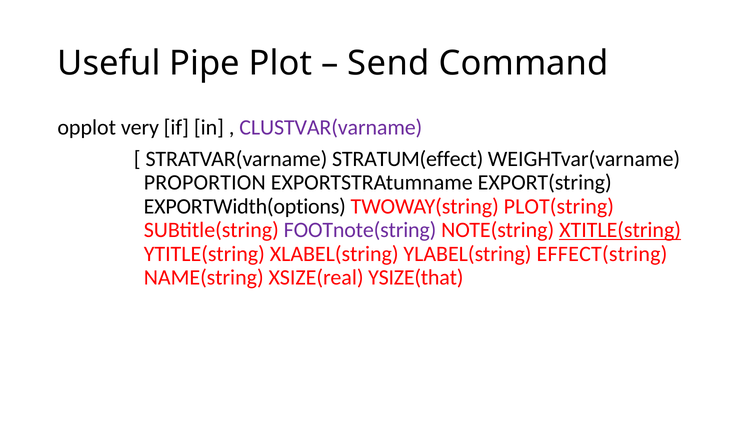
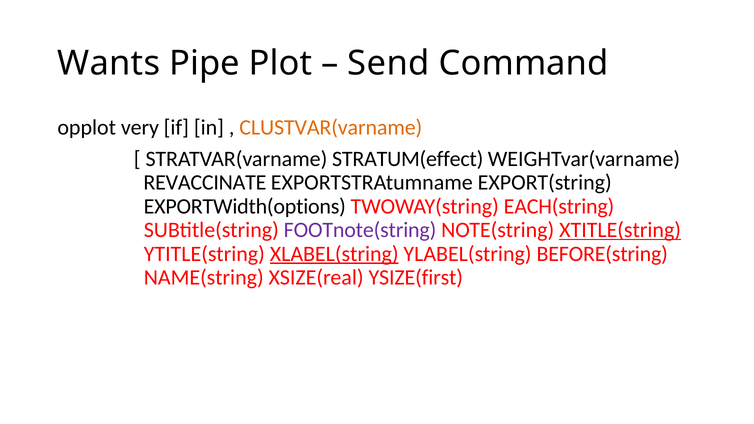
Useful: Useful -> Wants (109, 63)
CLUSTVAR(varname colour: purple -> orange (331, 127)
PROPORTION: PROPORTION -> REVACCINATE (205, 183)
PLOT(string: PLOT(string -> EACH(string (559, 206)
XLABEL(string underline: none -> present (334, 254)
EFFECT(string: EFFECT(string -> BEFORE(string (602, 254)
YSIZE(that: YSIZE(that -> YSIZE(first (416, 278)
